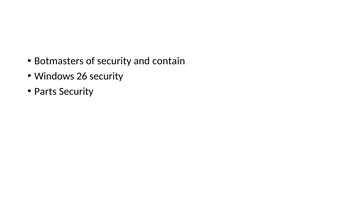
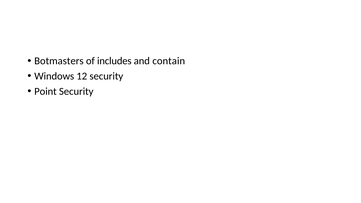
of security: security -> includes (114, 61)
26: 26 -> 12 (82, 76)
Parts: Parts -> Point (45, 91)
